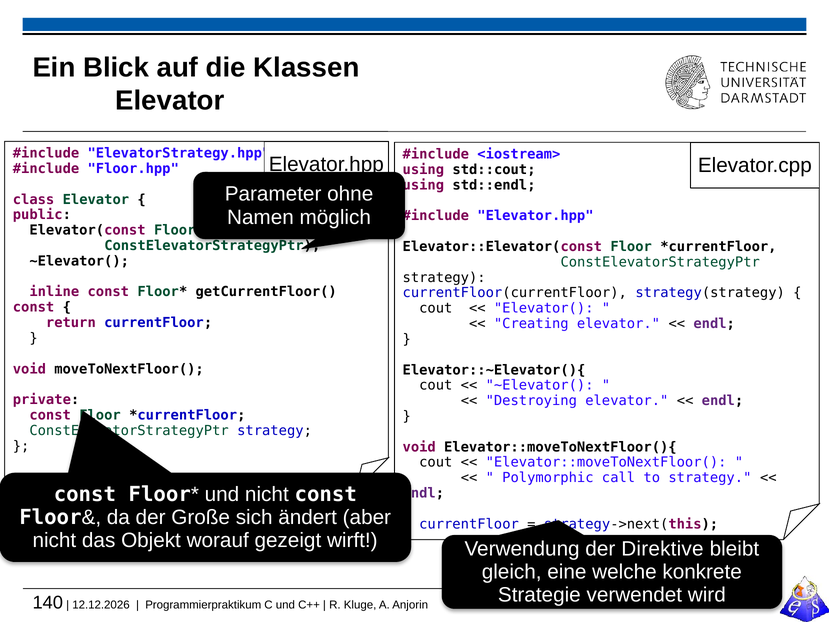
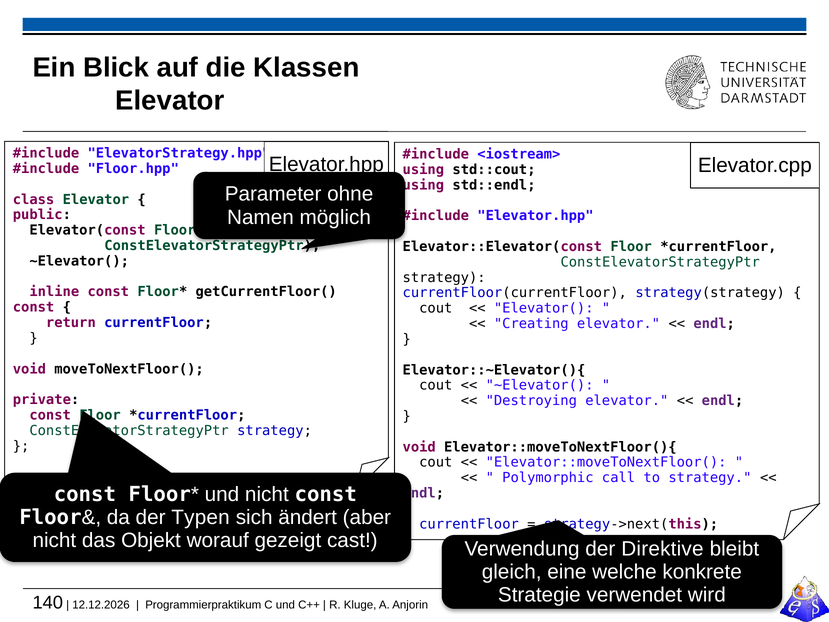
Große: Große -> Typen (201, 517)
wirft: wirft -> cast (352, 540)
